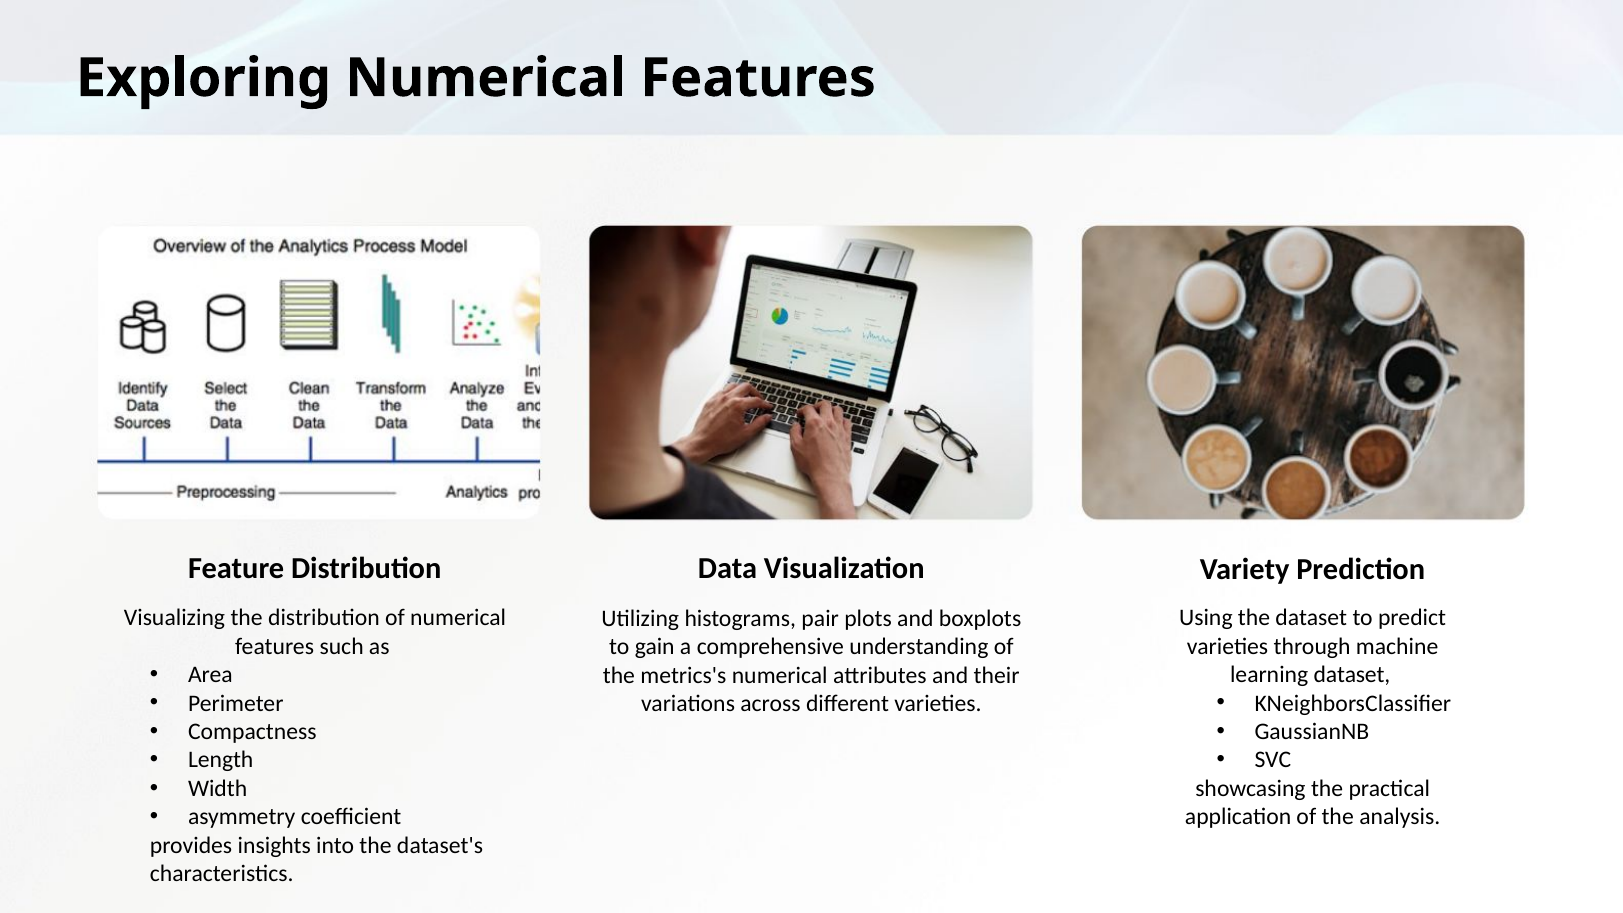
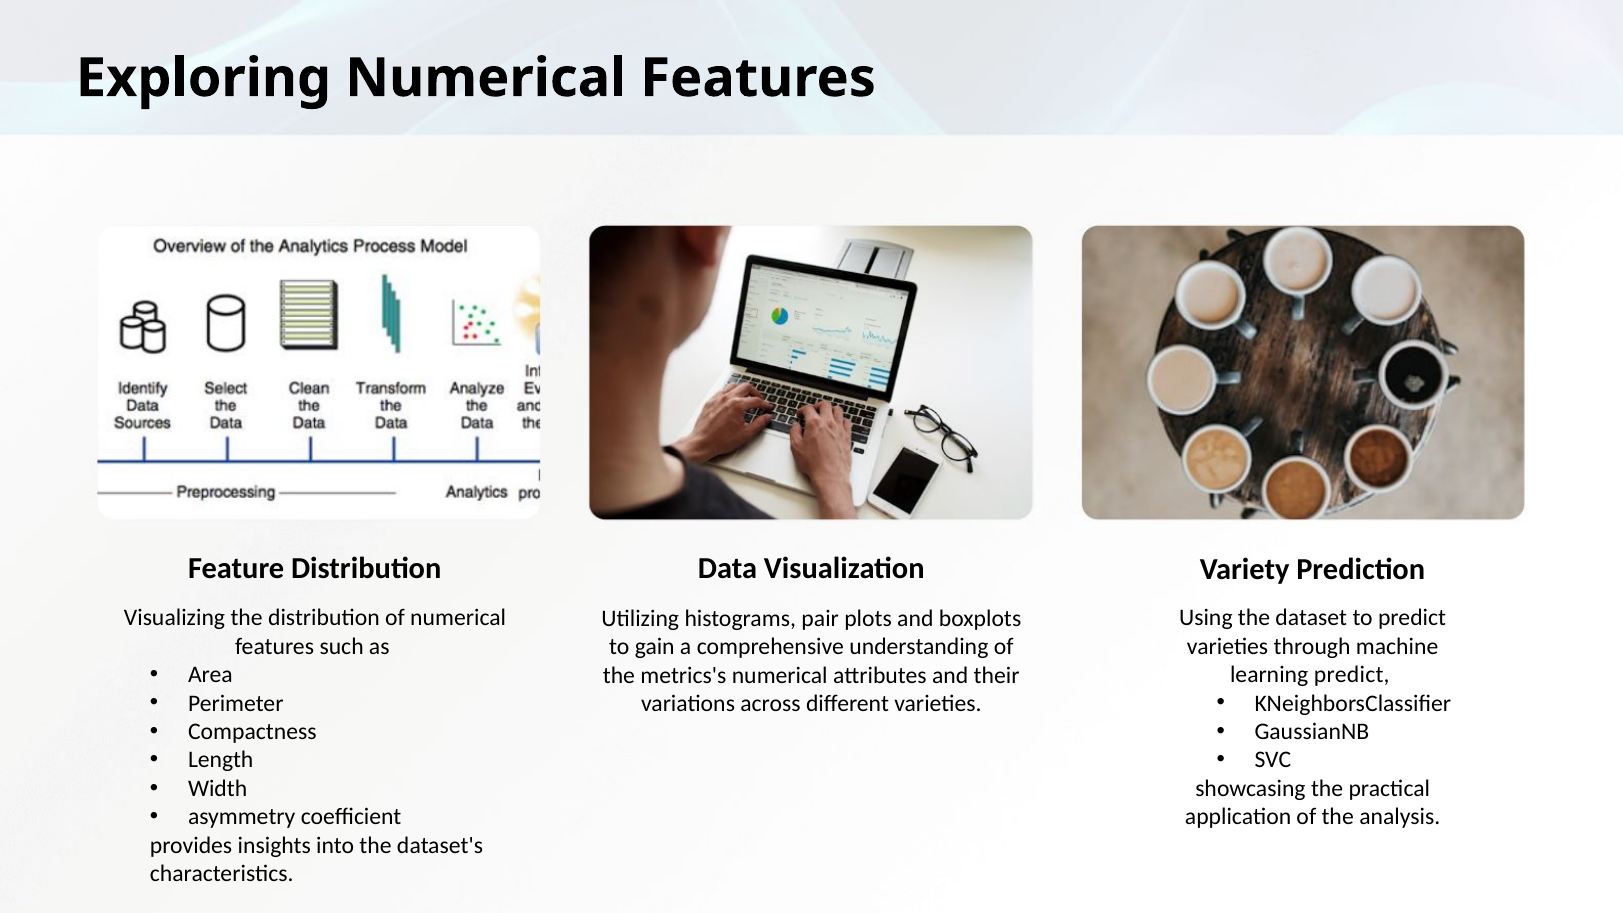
learning dataset: dataset -> predict (1352, 675)
